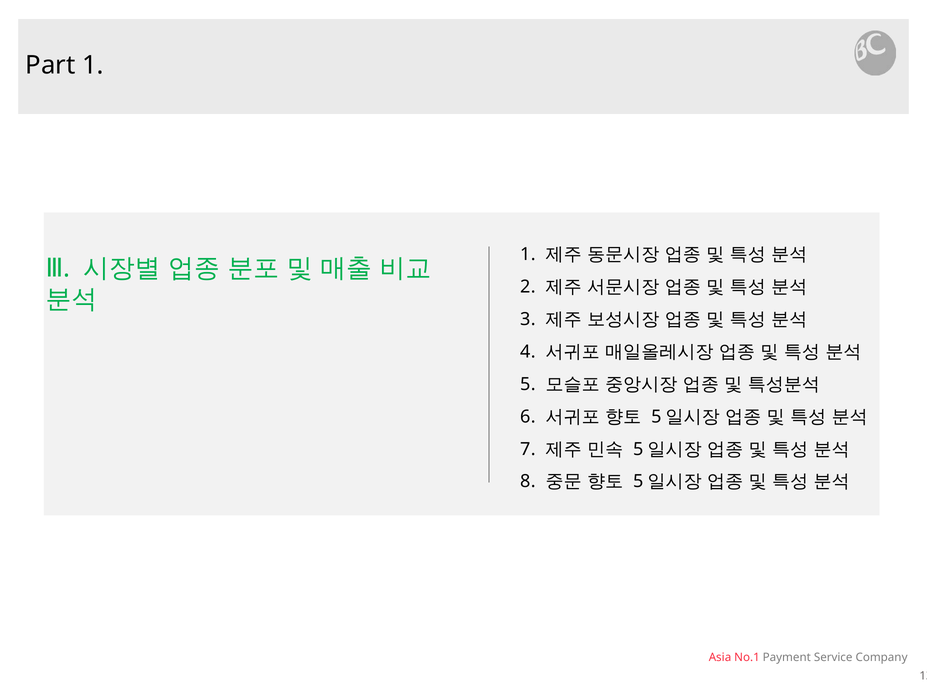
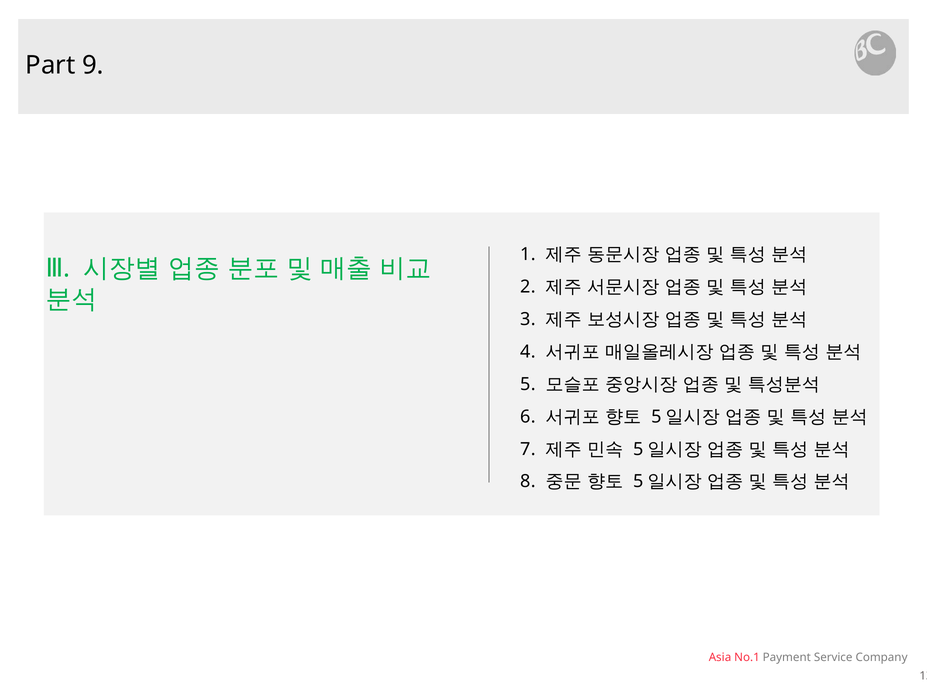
Part 1: 1 -> 9 (93, 65)
